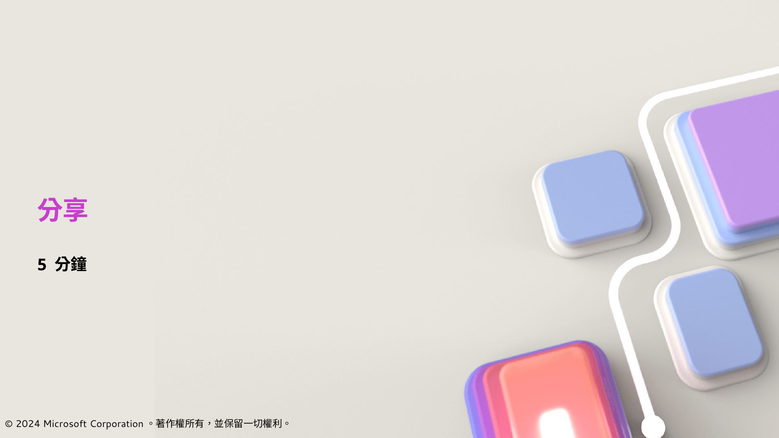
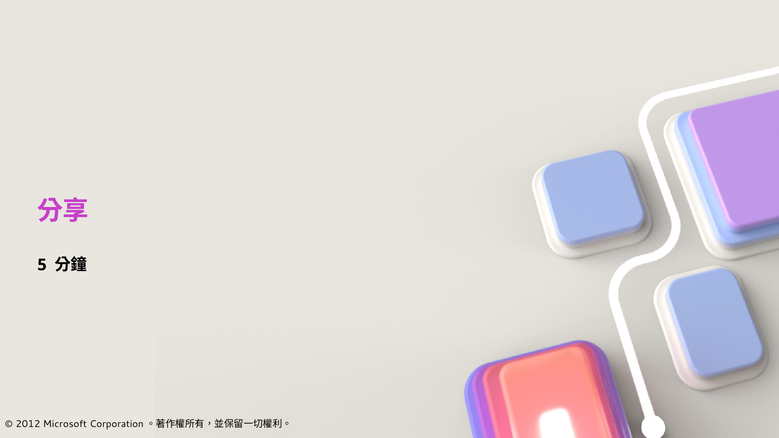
2024: 2024 -> 2012 (28, 424)
